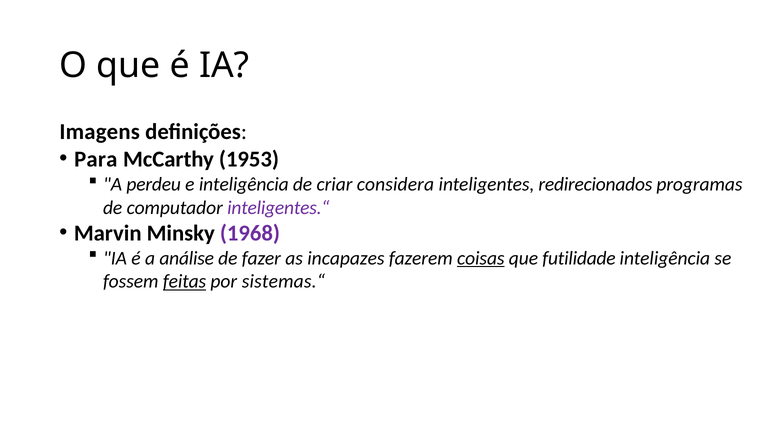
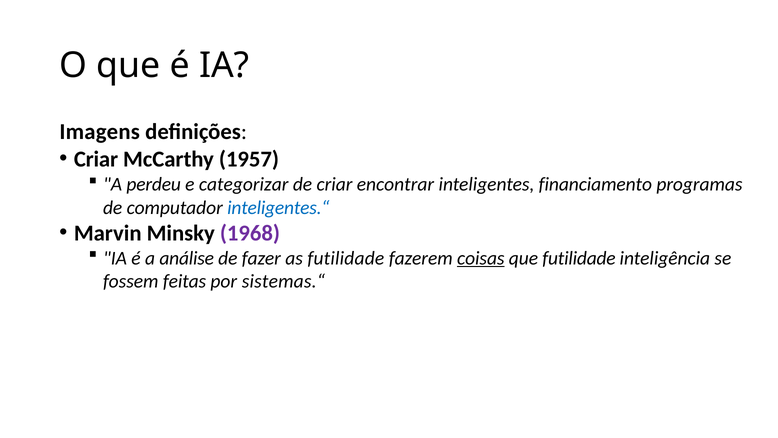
Para: Para -> Criar (96, 159)
1953: 1953 -> 1957 (249, 159)
e inteligência: inteligência -> categorizar (244, 184)
considera: considera -> encontrar (395, 184)
redirecionados: redirecionados -> financiamento (595, 184)
inteligentes.“ colour: purple -> blue (278, 207)
as incapazes: incapazes -> futilidade (346, 258)
feitas underline: present -> none (185, 281)
